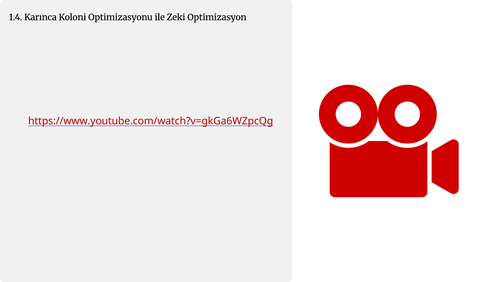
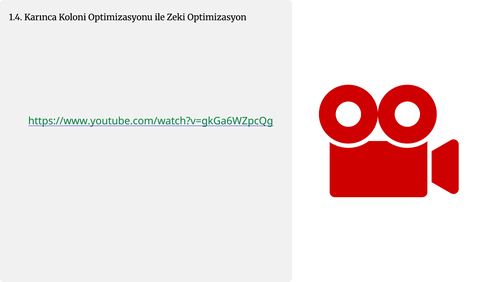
https://www.youtube.com/watch?v=gkGa6WZpcQg colour: red -> green (151, 121)
